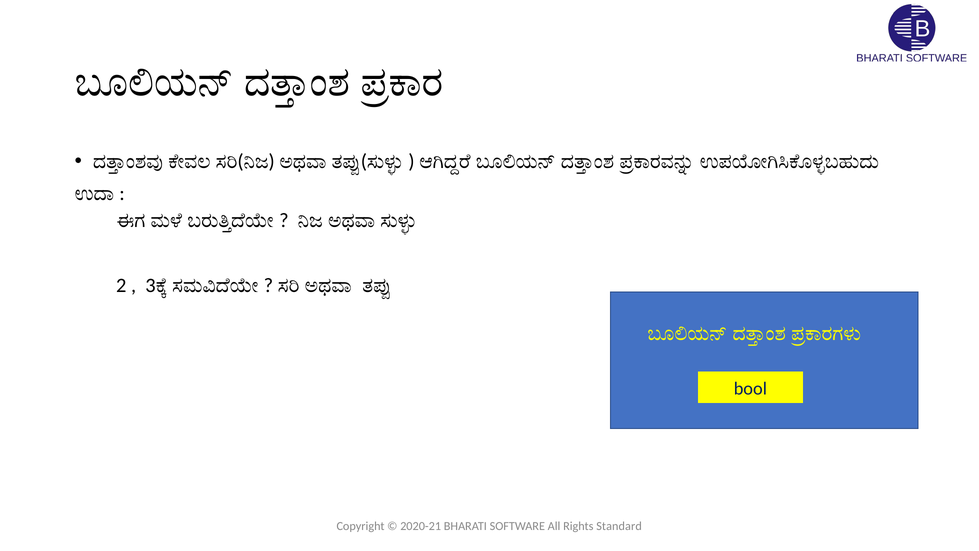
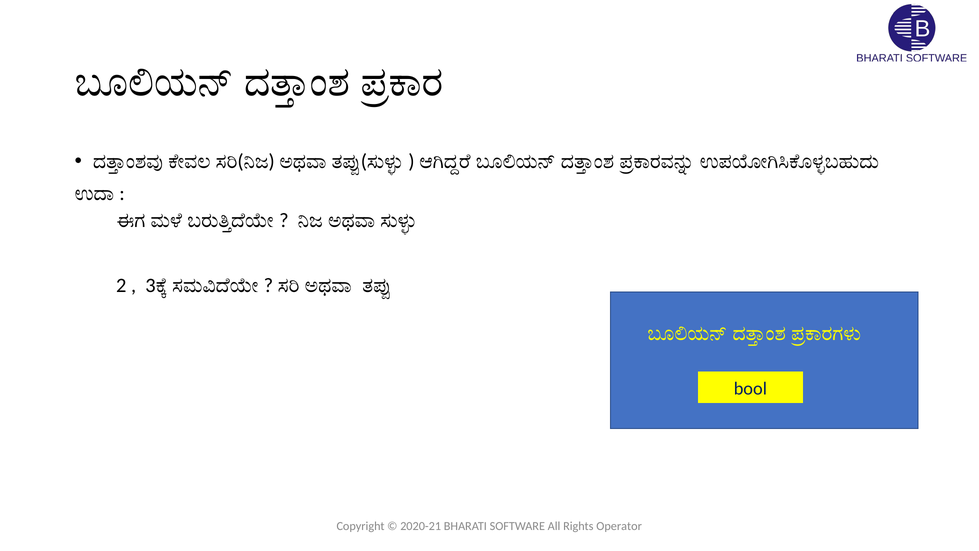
Standard: Standard -> Operator (619, 526)
